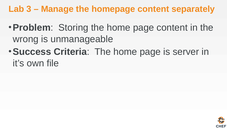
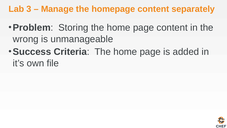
server: server -> added (186, 52)
